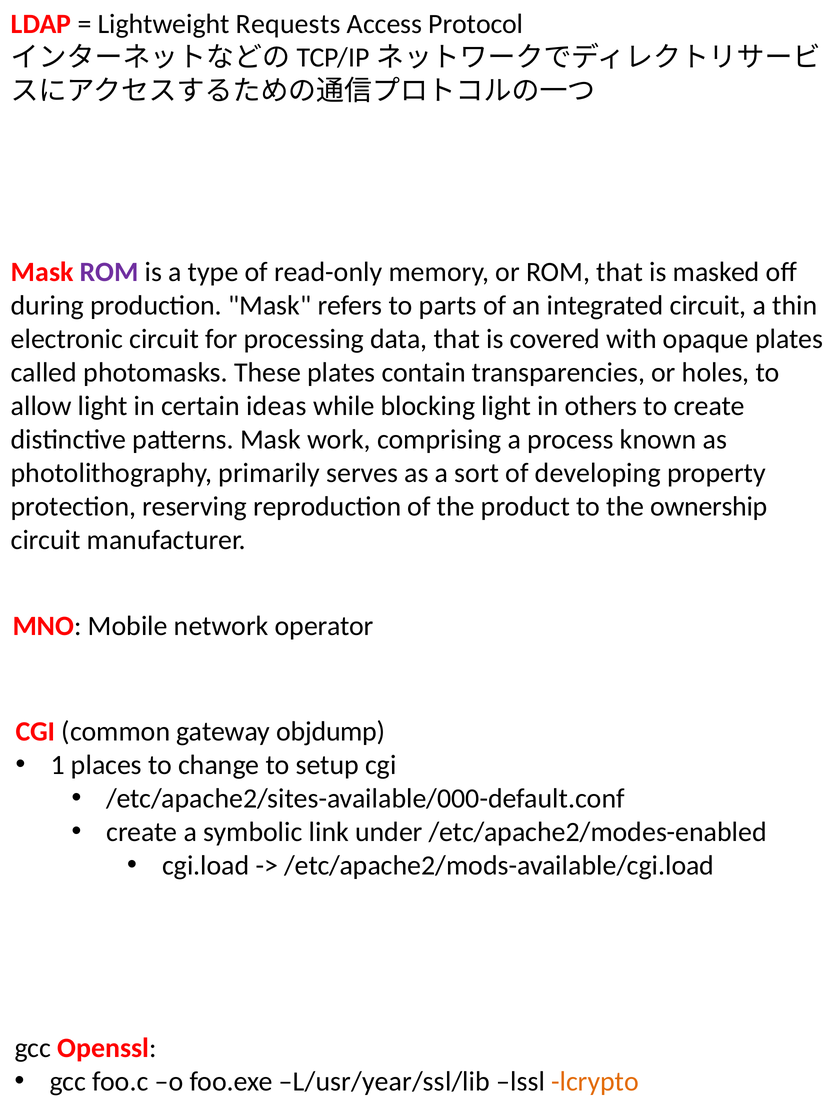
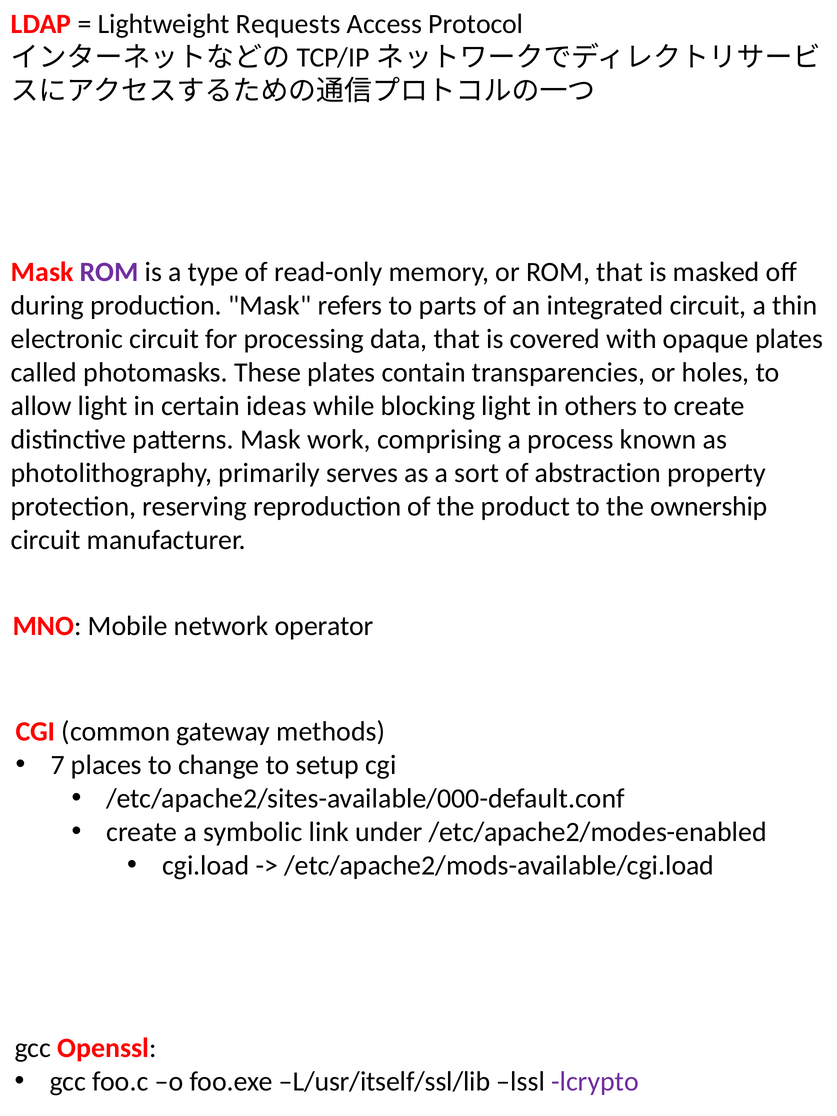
developing: developing -> abstraction (598, 473)
objdump: objdump -> methods (331, 732)
1: 1 -> 7 (58, 765)
L/usr/year/ssl/lib: L/usr/year/ssl/lib -> L/usr/itself/ssl/lib (385, 1081)
lcrypto colour: orange -> purple (595, 1081)
